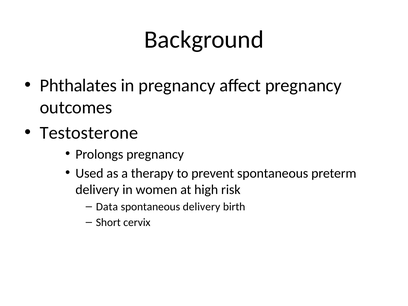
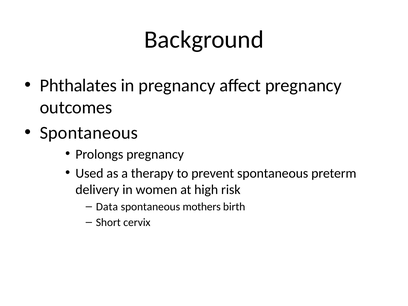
Testosterone: Testosterone -> Spontaneous (89, 133)
spontaneous delivery: delivery -> mothers (202, 207)
